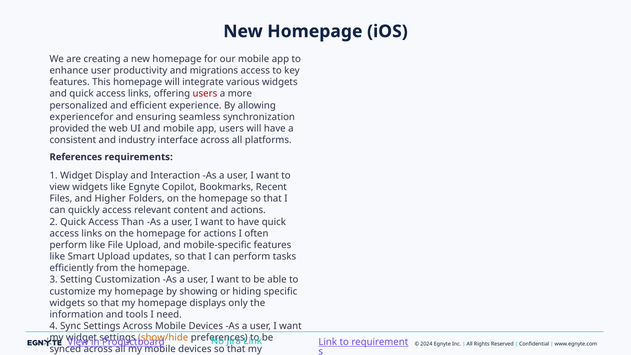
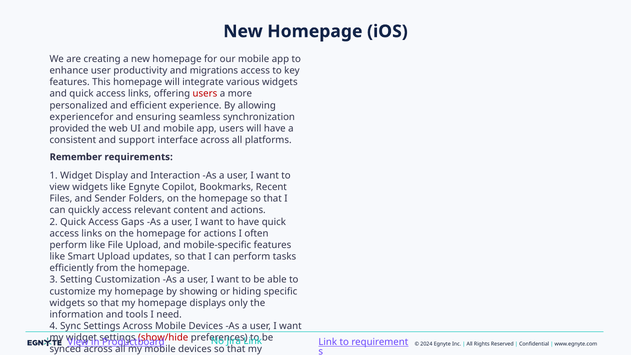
industry: industry -> support (137, 140)
References: References -> Remember (76, 157)
Higher: Higher -> Sender (110, 199)
Than: Than -> Gaps (133, 222)
show/hide colour: orange -> red (163, 338)
